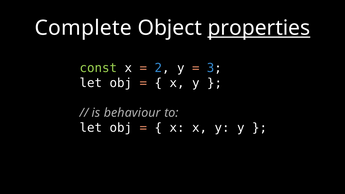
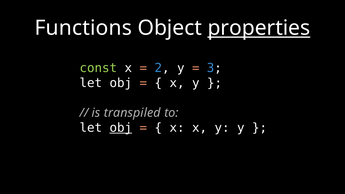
Complete: Complete -> Functions (83, 28)
behaviour: behaviour -> transpiled (132, 113)
obj underline: none -> present (121, 128)
